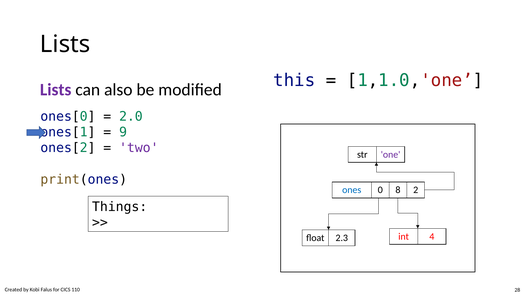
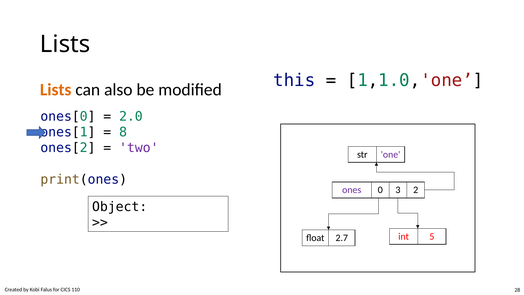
Lists colour: purple -> orange (56, 90)
9: 9 -> 8 (123, 132)
ones colour: blue -> purple (352, 190)
8: 8 -> 3 (398, 190)
Things: Things -> Object (120, 207)
2.3: 2.3 -> 2.7 (342, 238)
4: 4 -> 5 (432, 236)
